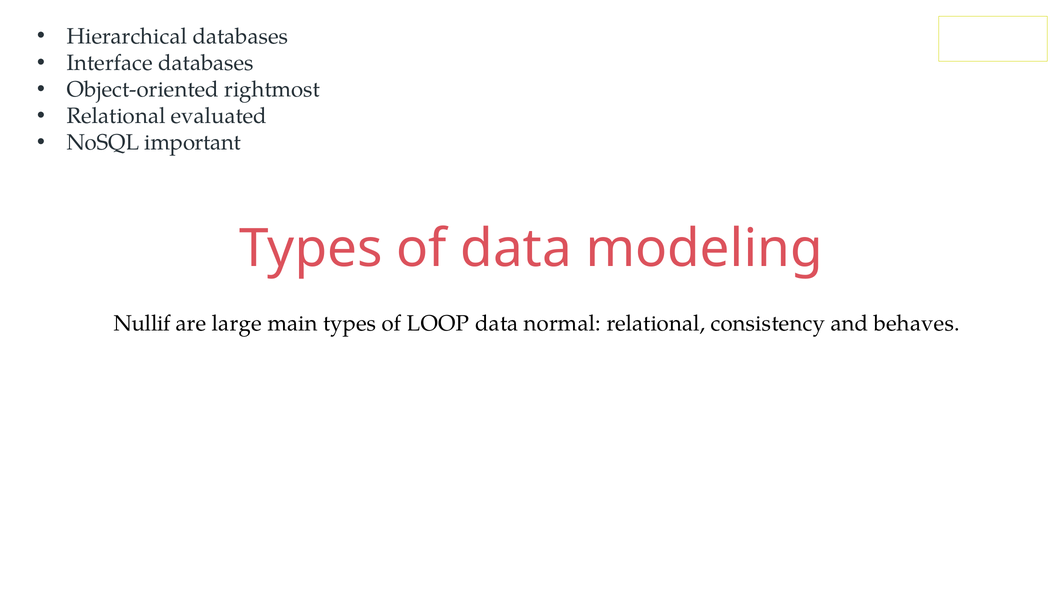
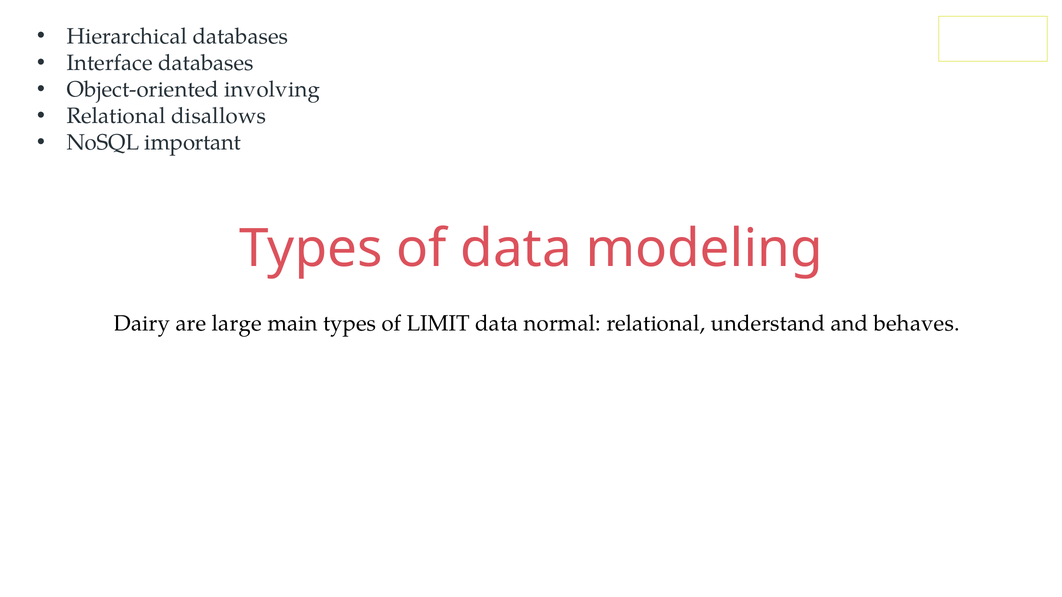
rightmost: rightmost -> involving (272, 90)
evaluated: evaluated -> disallows (219, 116)
Nullif: Nullif -> Dairy (142, 324)
LOOP: LOOP -> LIMIT (438, 324)
consistency: consistency -> understand (768, 324)
